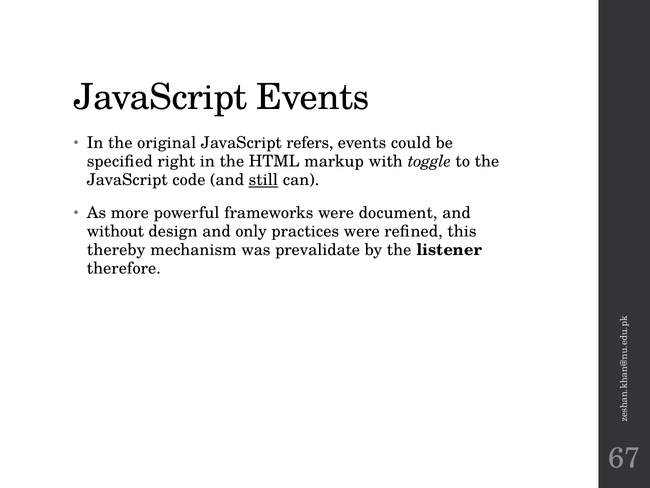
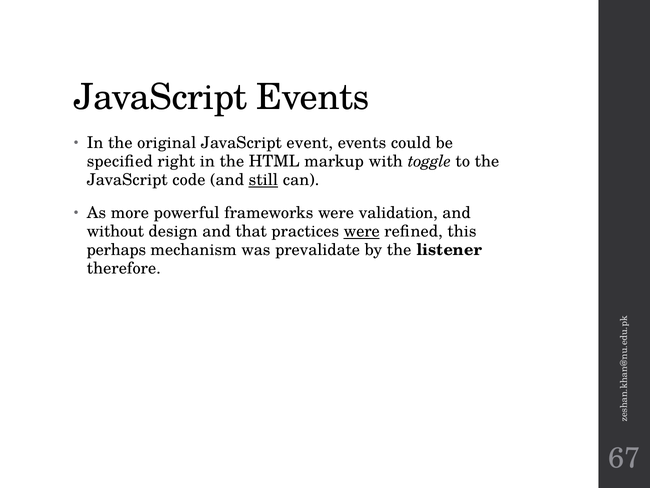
refers: refers -> event (310, 143)
document: document -> validation (398, 213)
only: only -> that (251, 231)
were underline: none -> present (362, 231)
thereby: thereby -> perhaps (116, 250)
